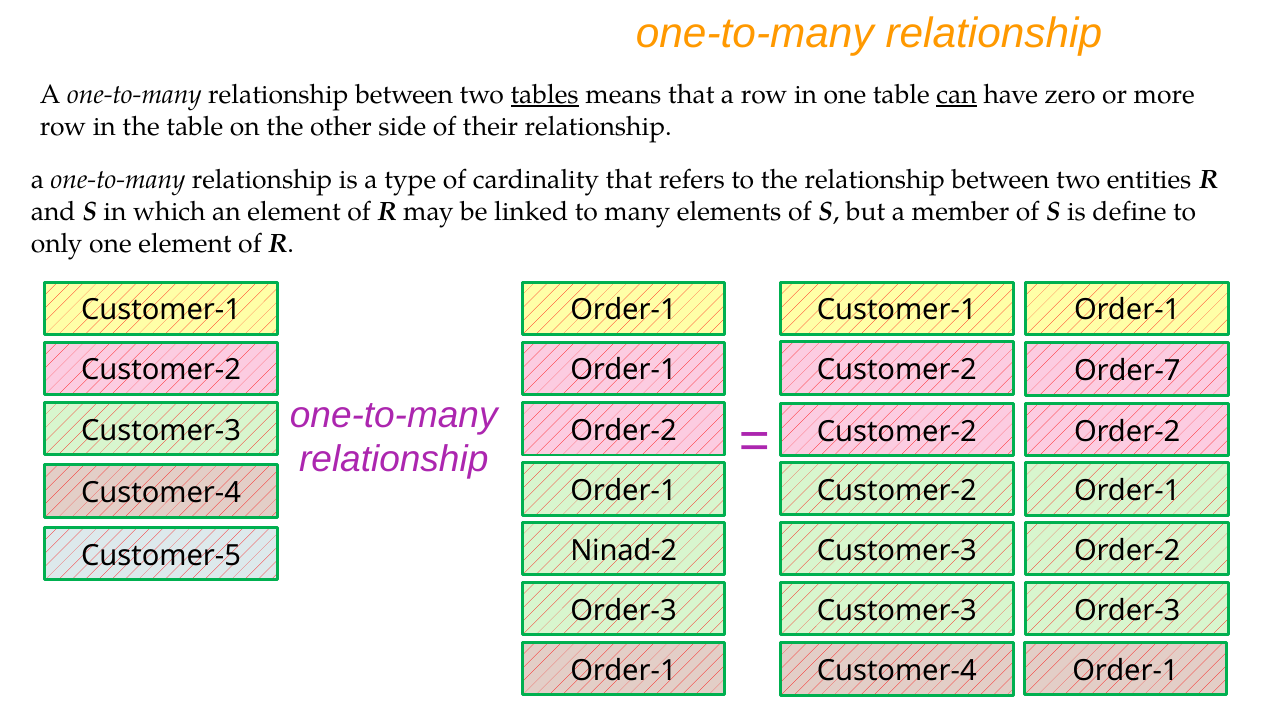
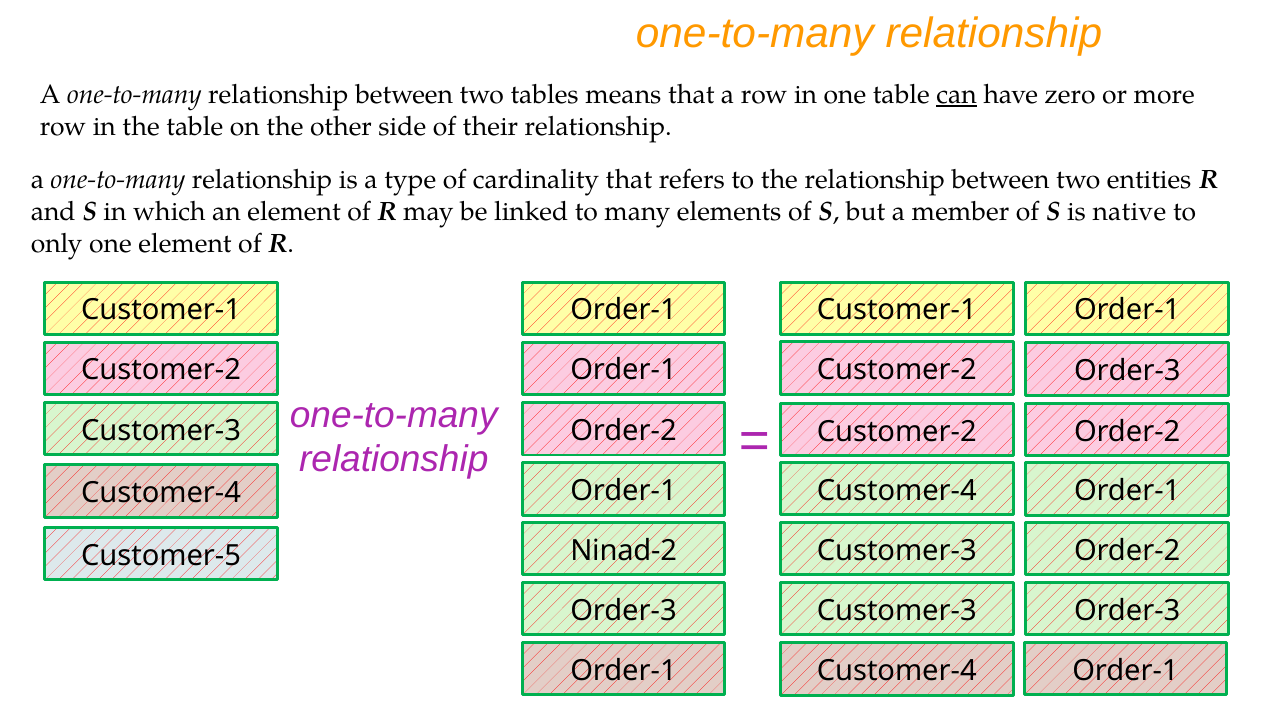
tables underline: present -> none (545, 95)
define: define -> native (1129, 211)
Customer-2 Order-7: Order-7 -> Order-3 (1127, 371)
Customer-2: Customer-2 -> Customer-4 (897, 490)
